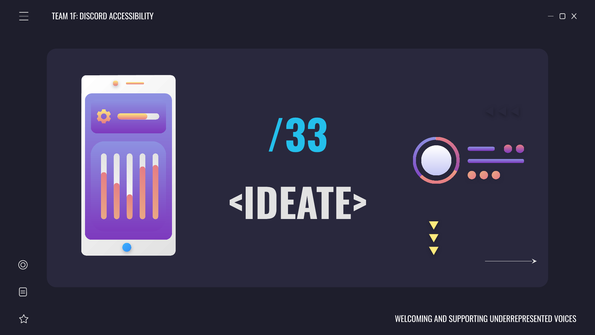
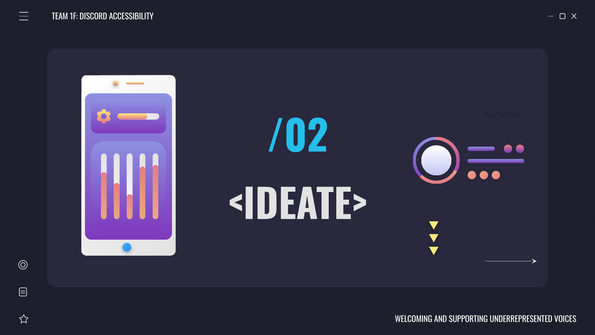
/33: /33 -> /02 (298, 138)
